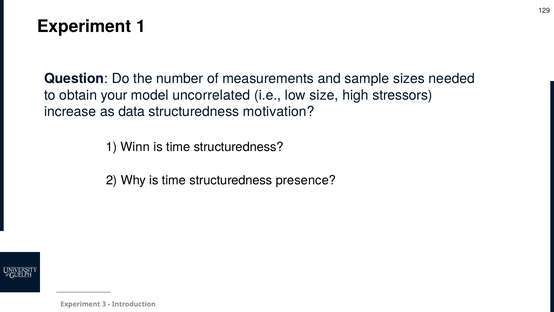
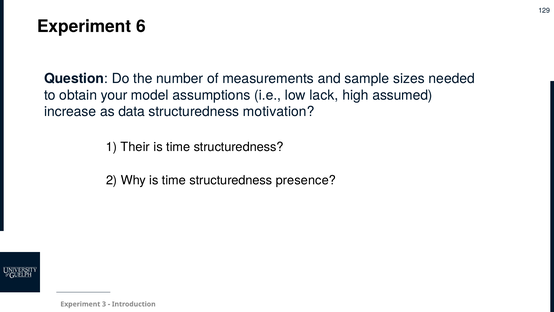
Experiment 1: 1 -> 6 (141, 26)
uncorrelated: uncorrelated -> assumptions (211, 95)
size: size -> lack (324, 95)
stressors: stressors -> assumed (403, 95)
Winn: Winn -> Their (135, 147)
